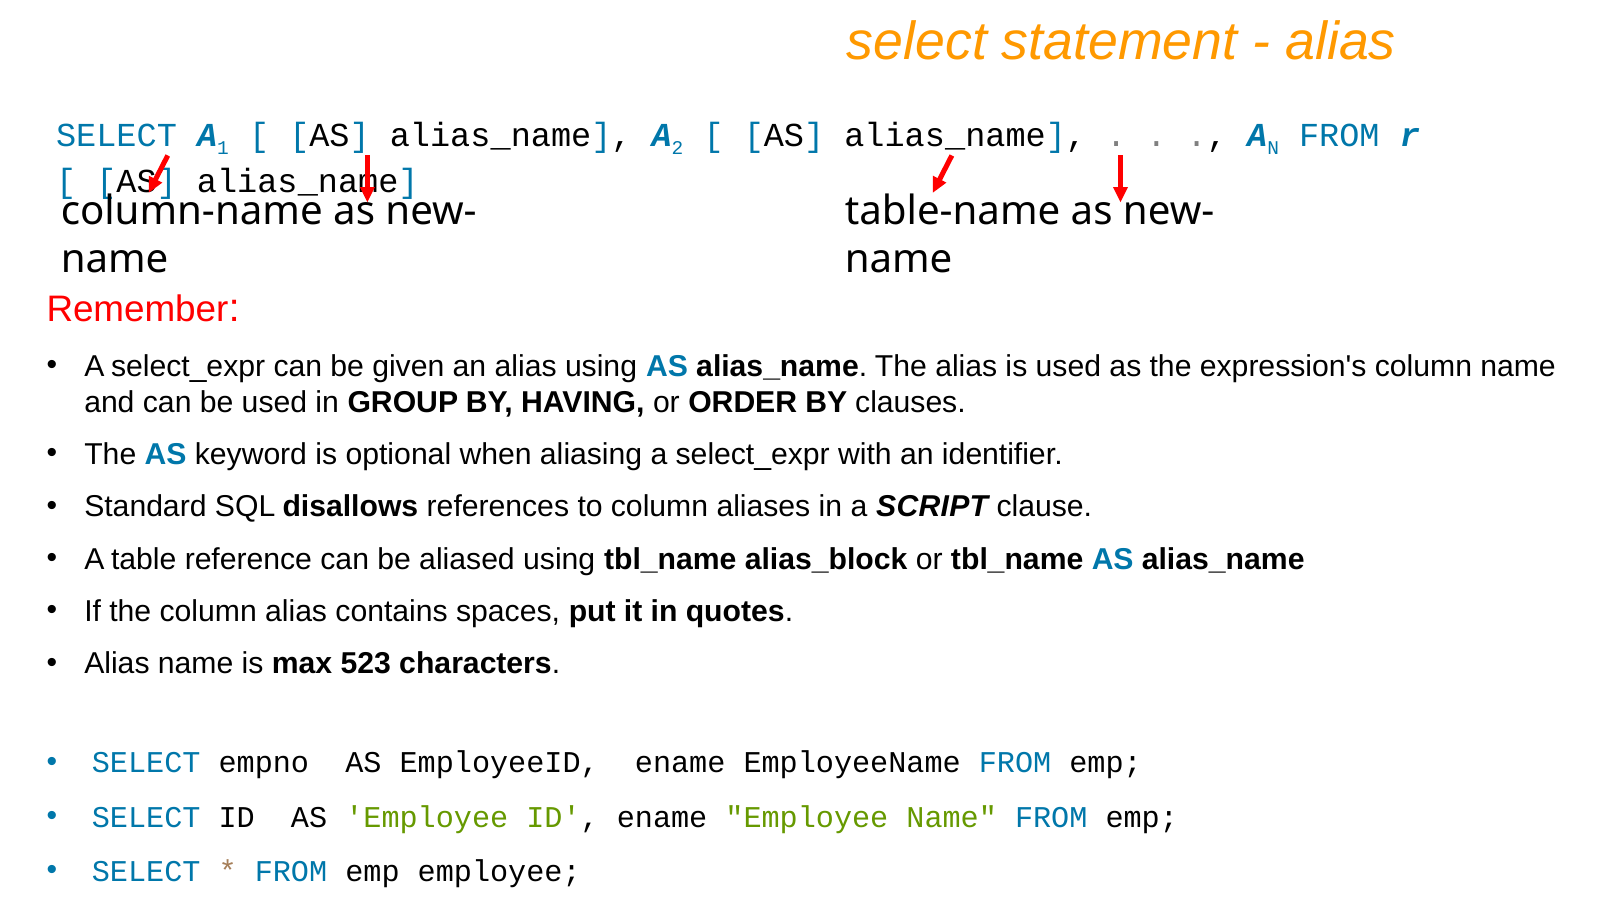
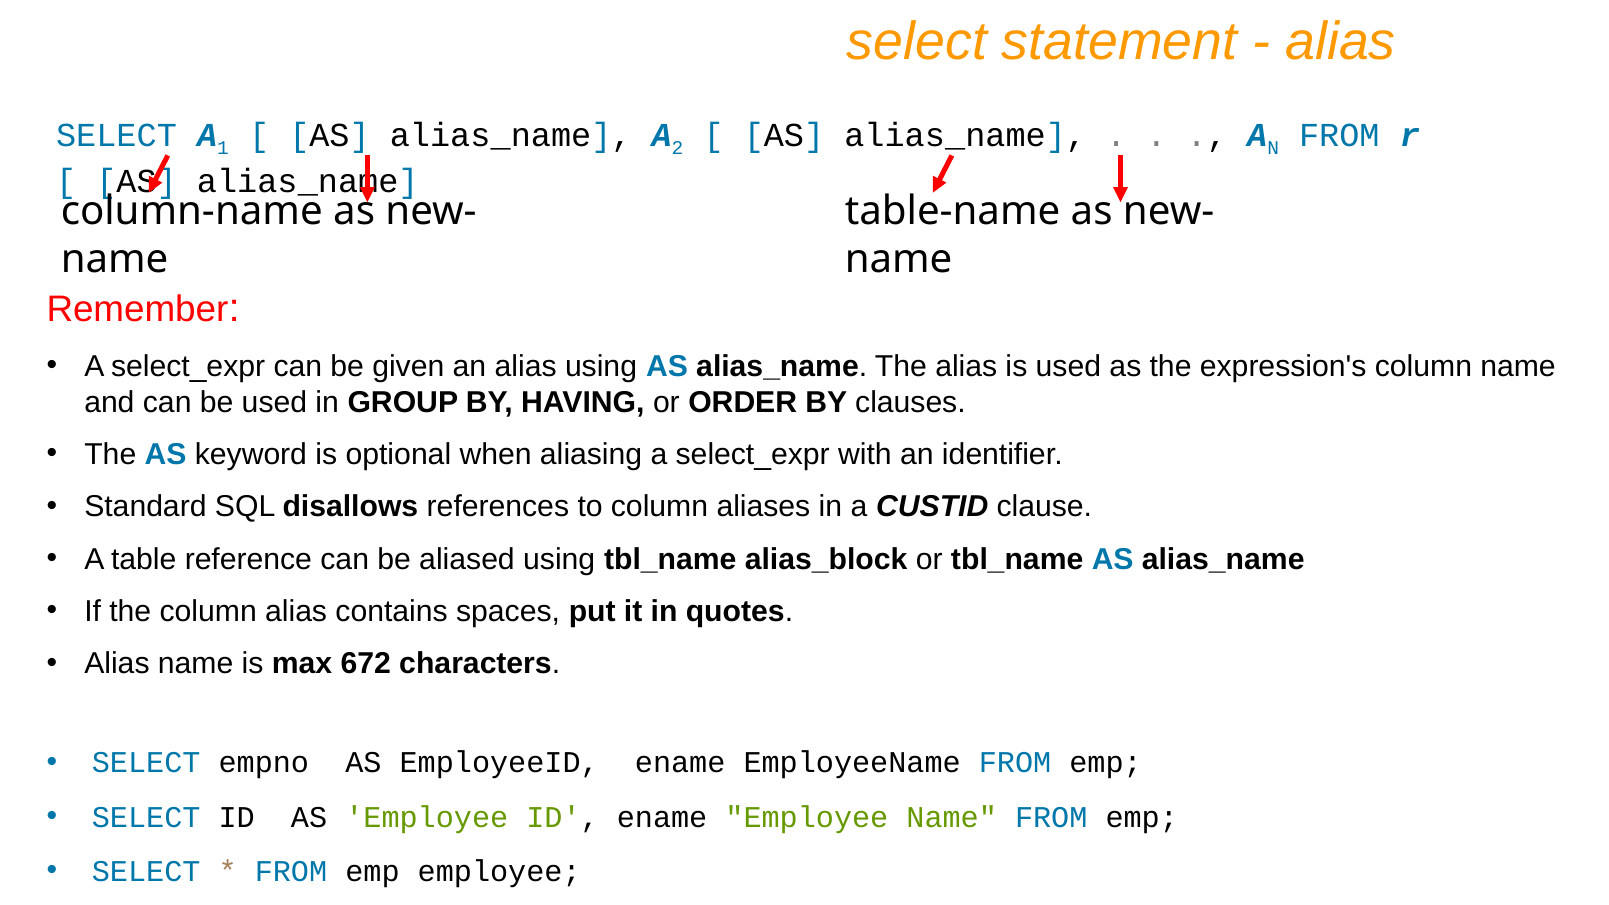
SCRIPT: SCRIPT -> CUSTID (932, 507)
523: 523 -> 672 (366, 664)
